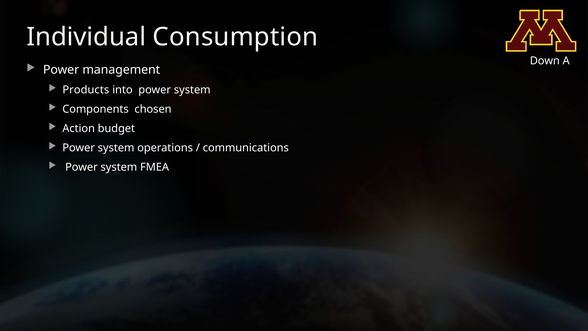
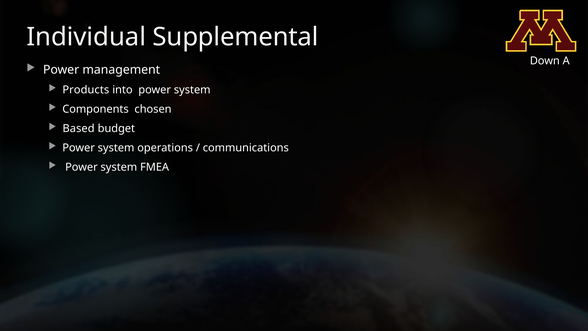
Consumption: Consumption -> Supplemental (236, 37)
Action: Action -> Based (79, 128)
